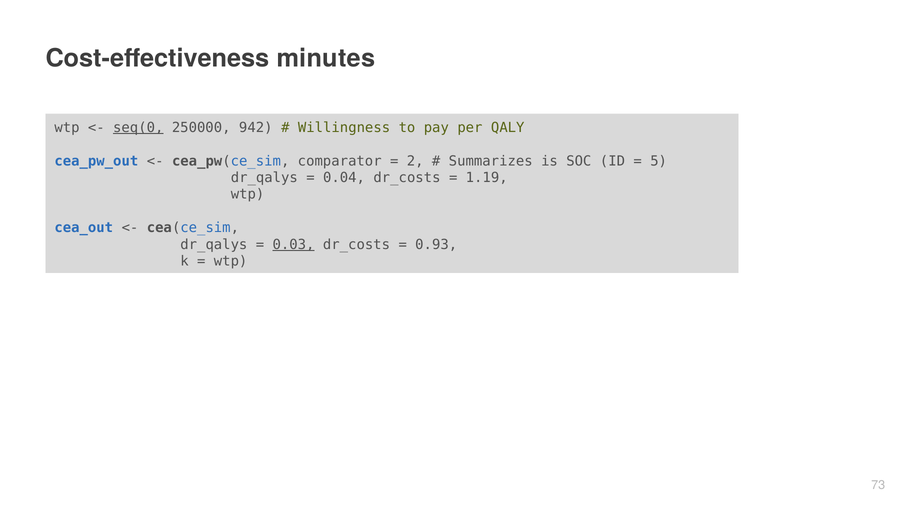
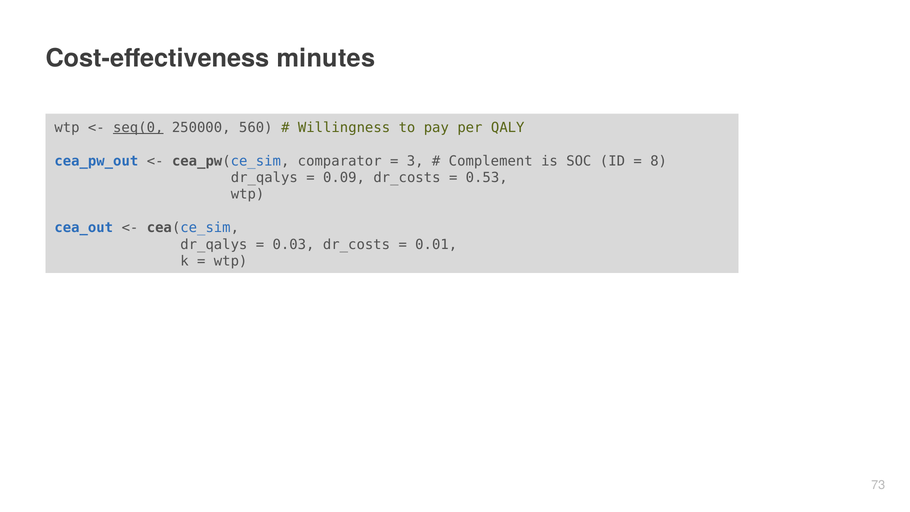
942: 942 -> 560 (256, 128)
2: 2 -> 3 (415, 161)
Summarizes: Summarizes -> Complement (491, 161)
5: 5 -> 8 (659, 161)
0.04: 0.04 -> 0.09 (344, 178)
1.19: 1.19 -> 0.53 (487, 178)
0.03 underline: present -> none (294, 244)
0.93: 0.93 -> 0.01 (436, 244)
